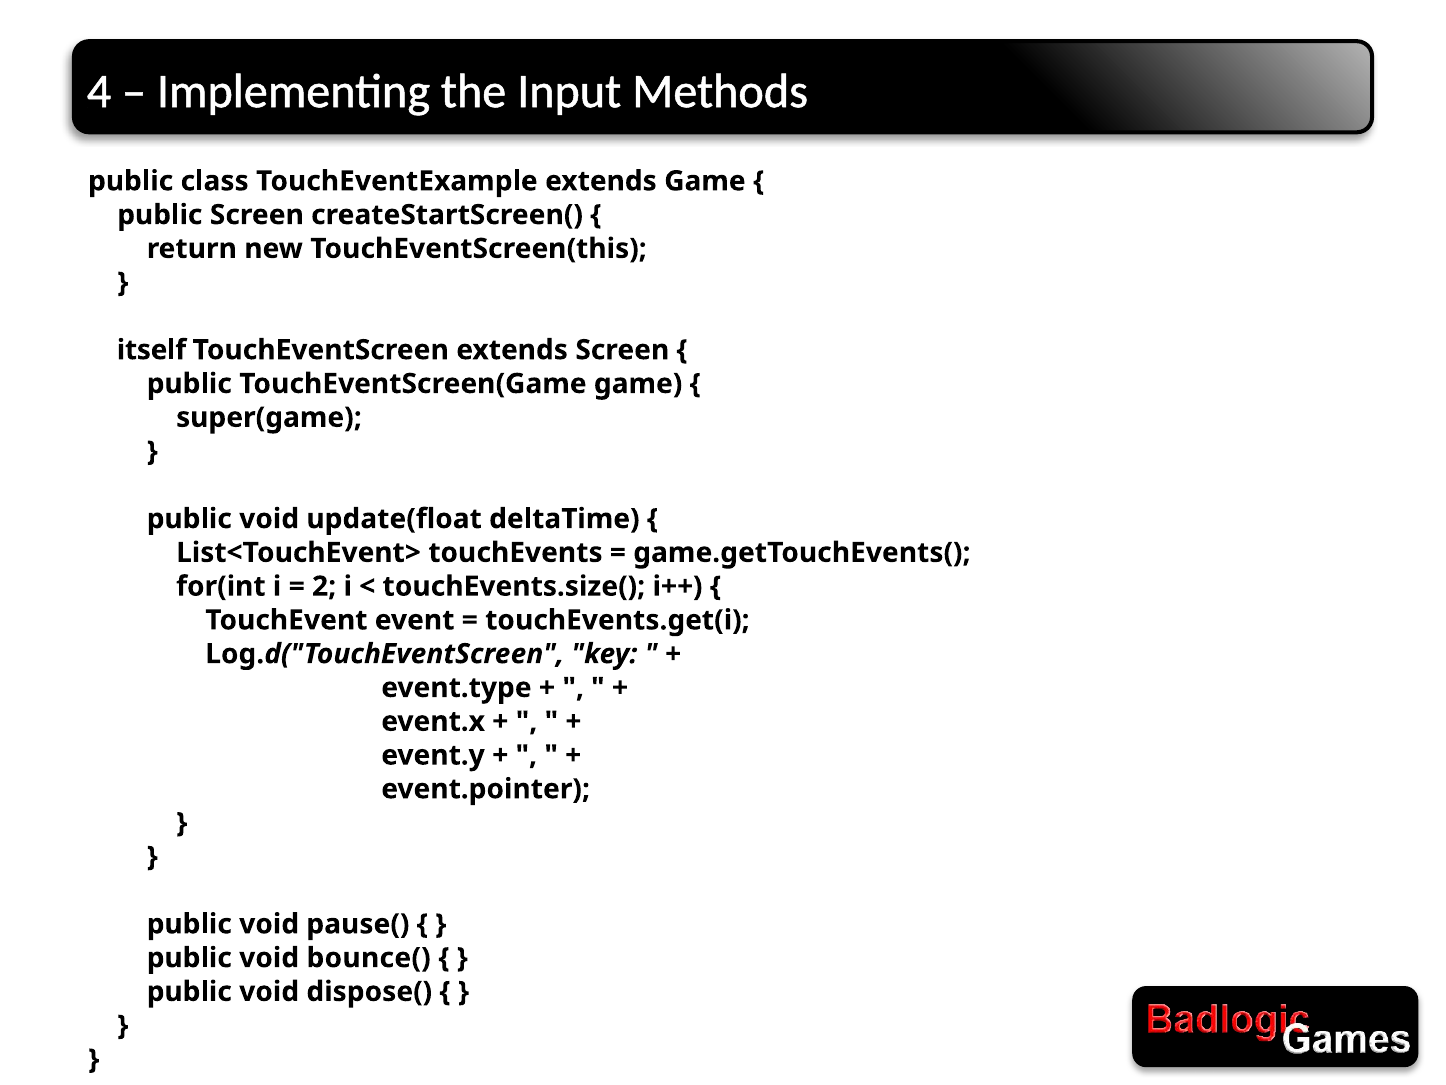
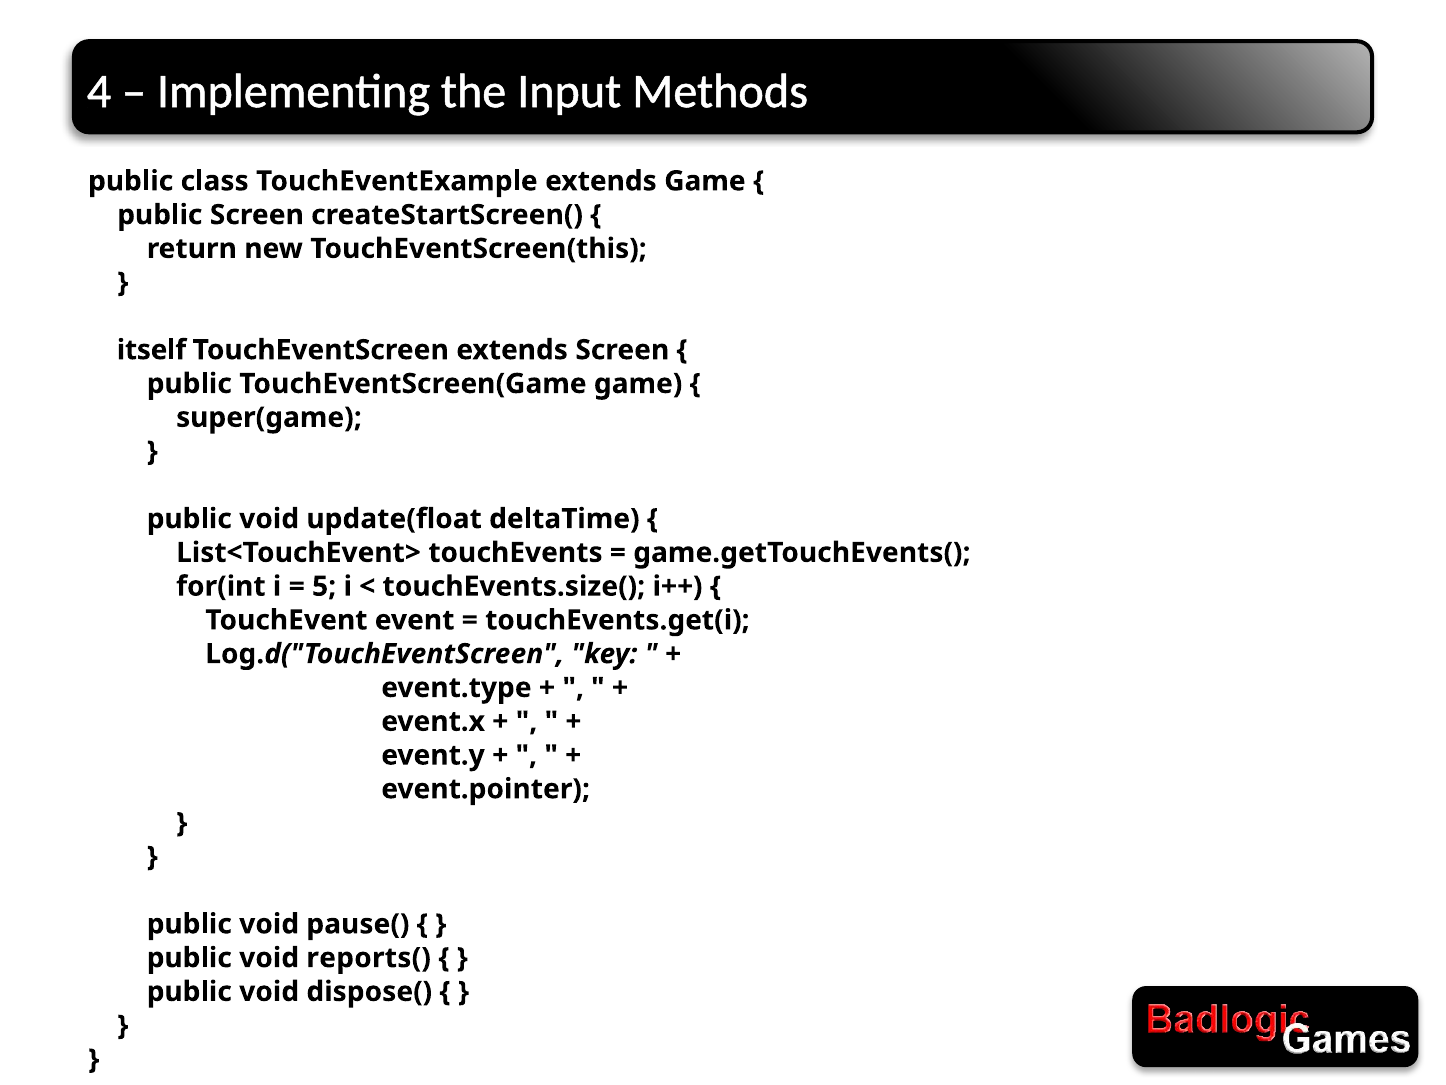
2: 2 -> 5 (324, 586)
bounce(: bounce( -> reports( (369, 957)
